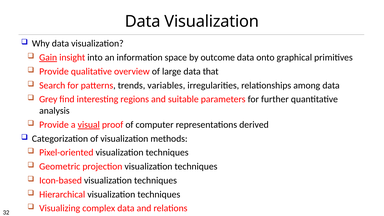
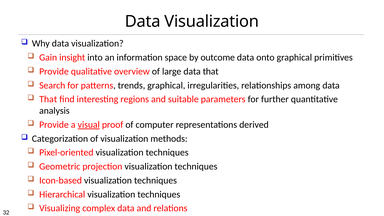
Gain underline: present -> none (48, 58)
trends variables: variables -> graphical (166, 85)
Grey: Grey -> That (48, 99)
